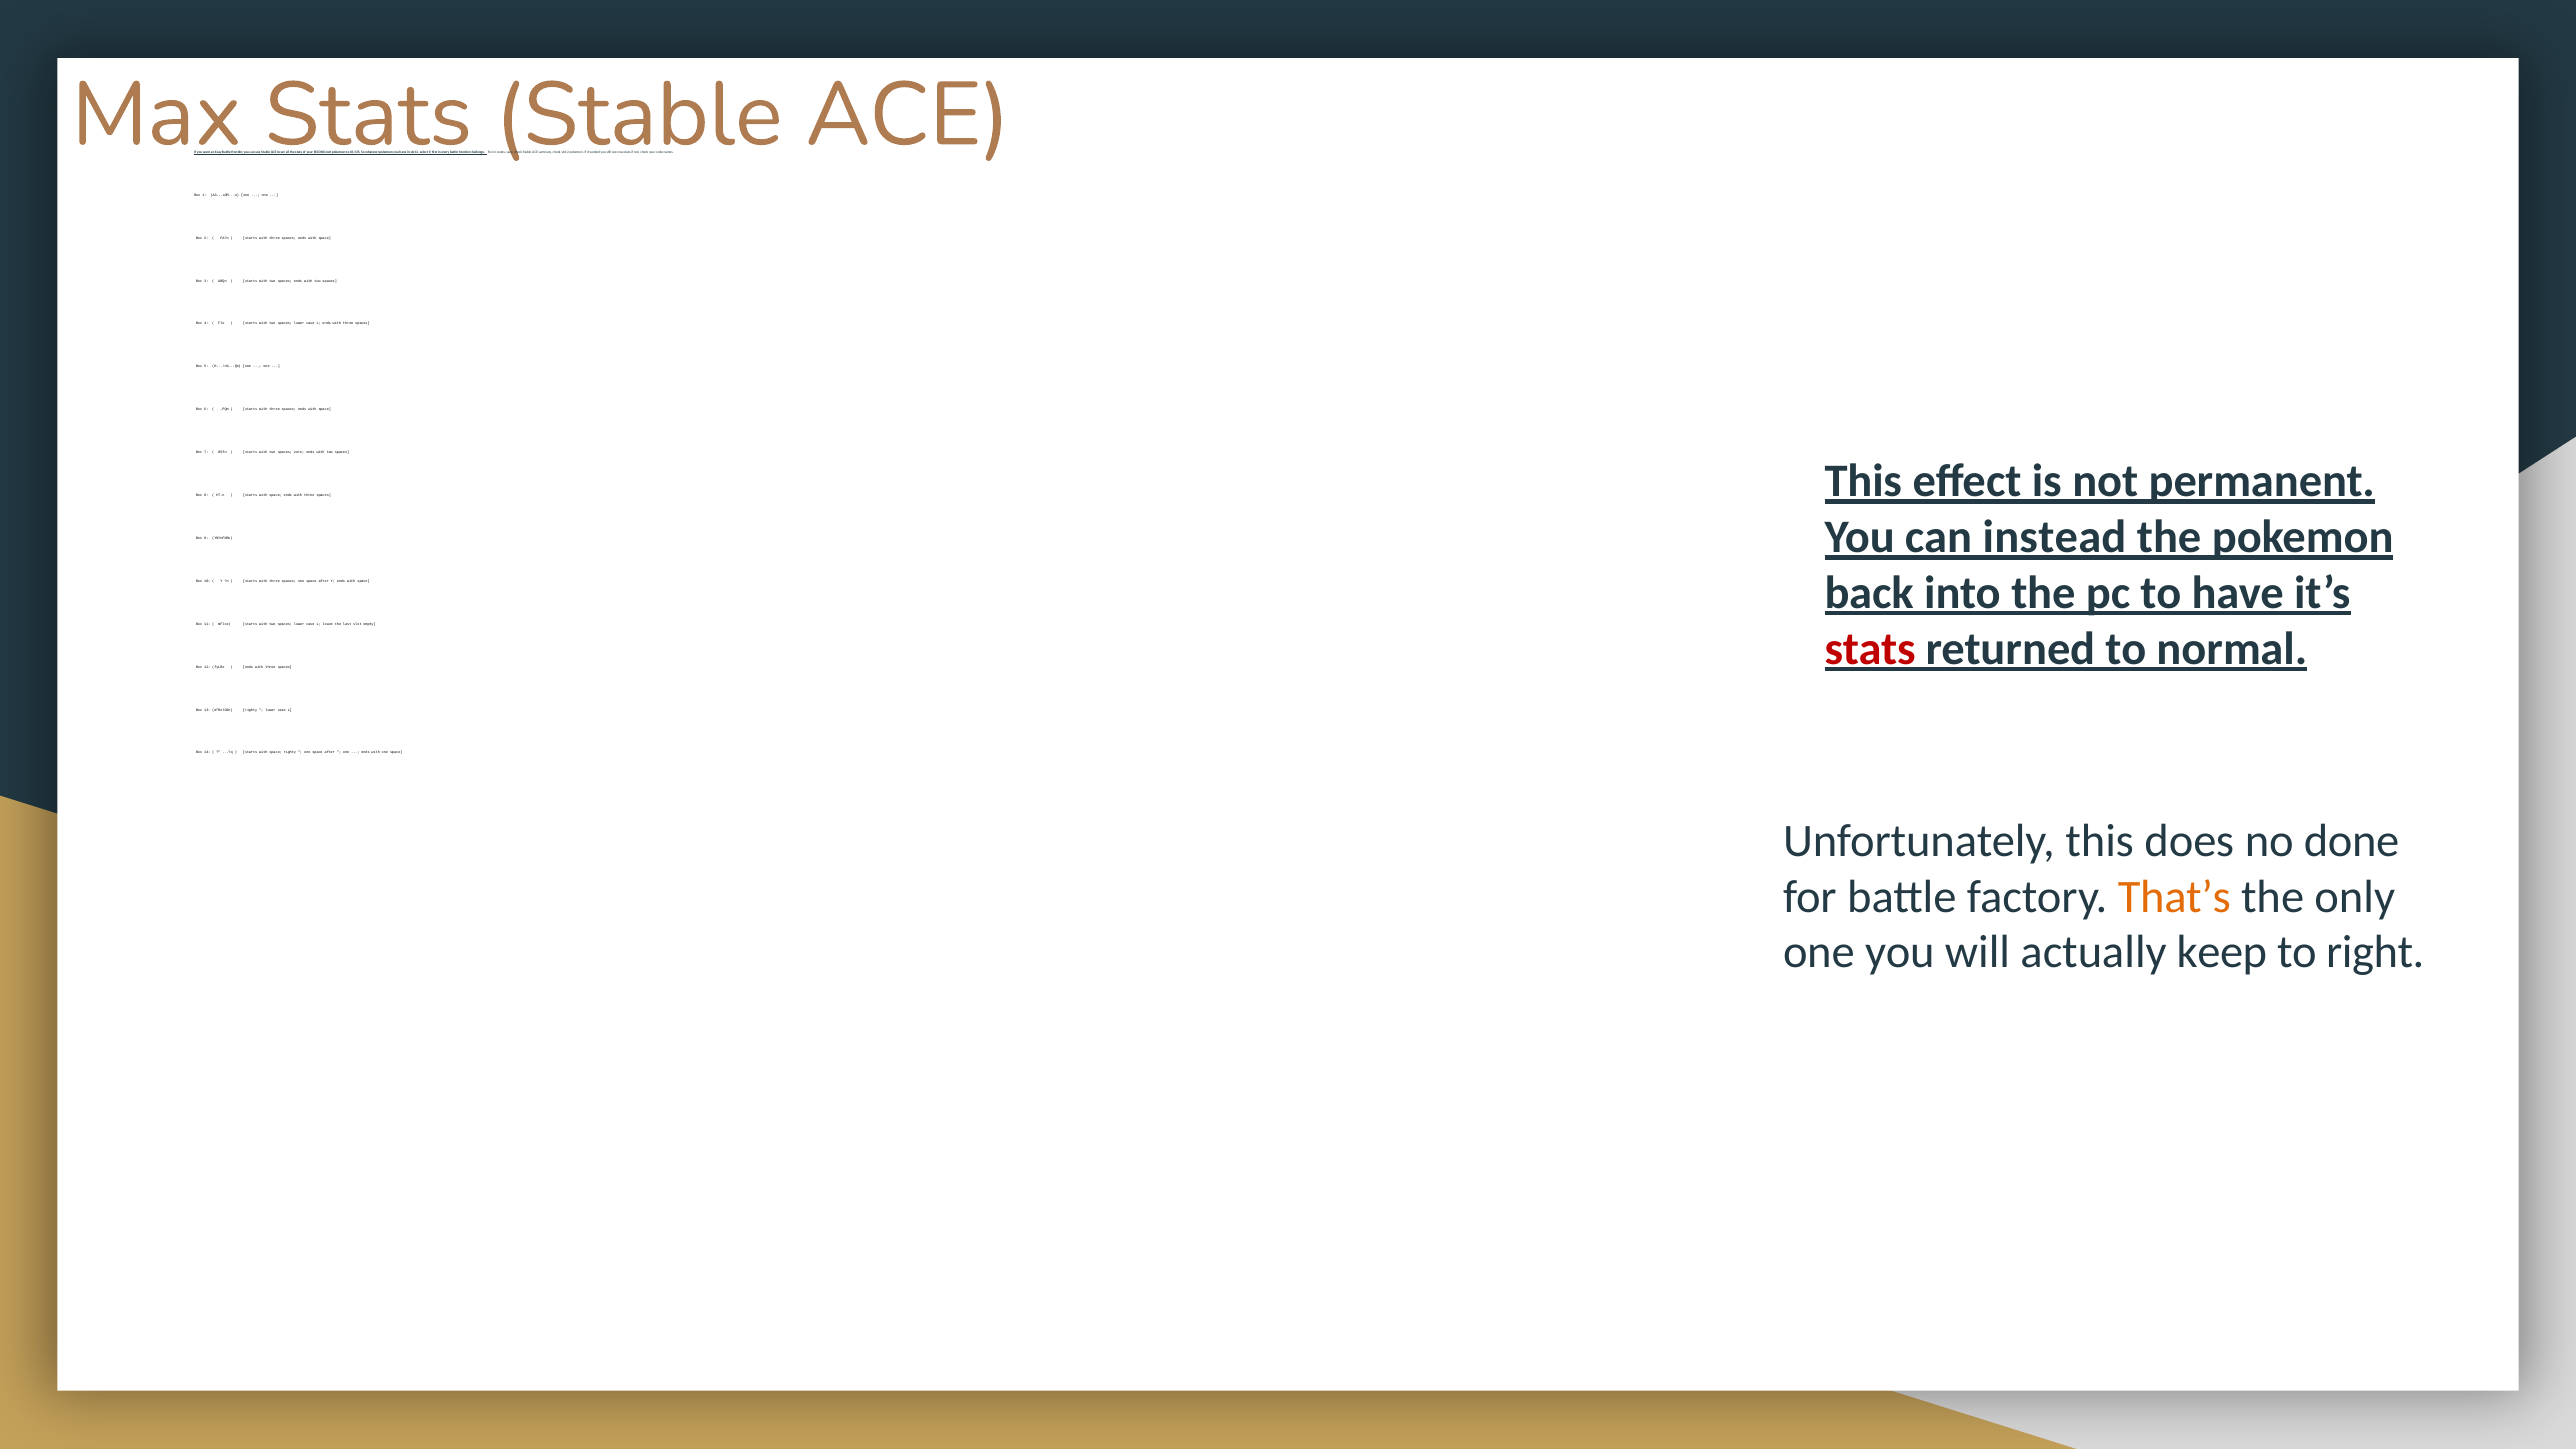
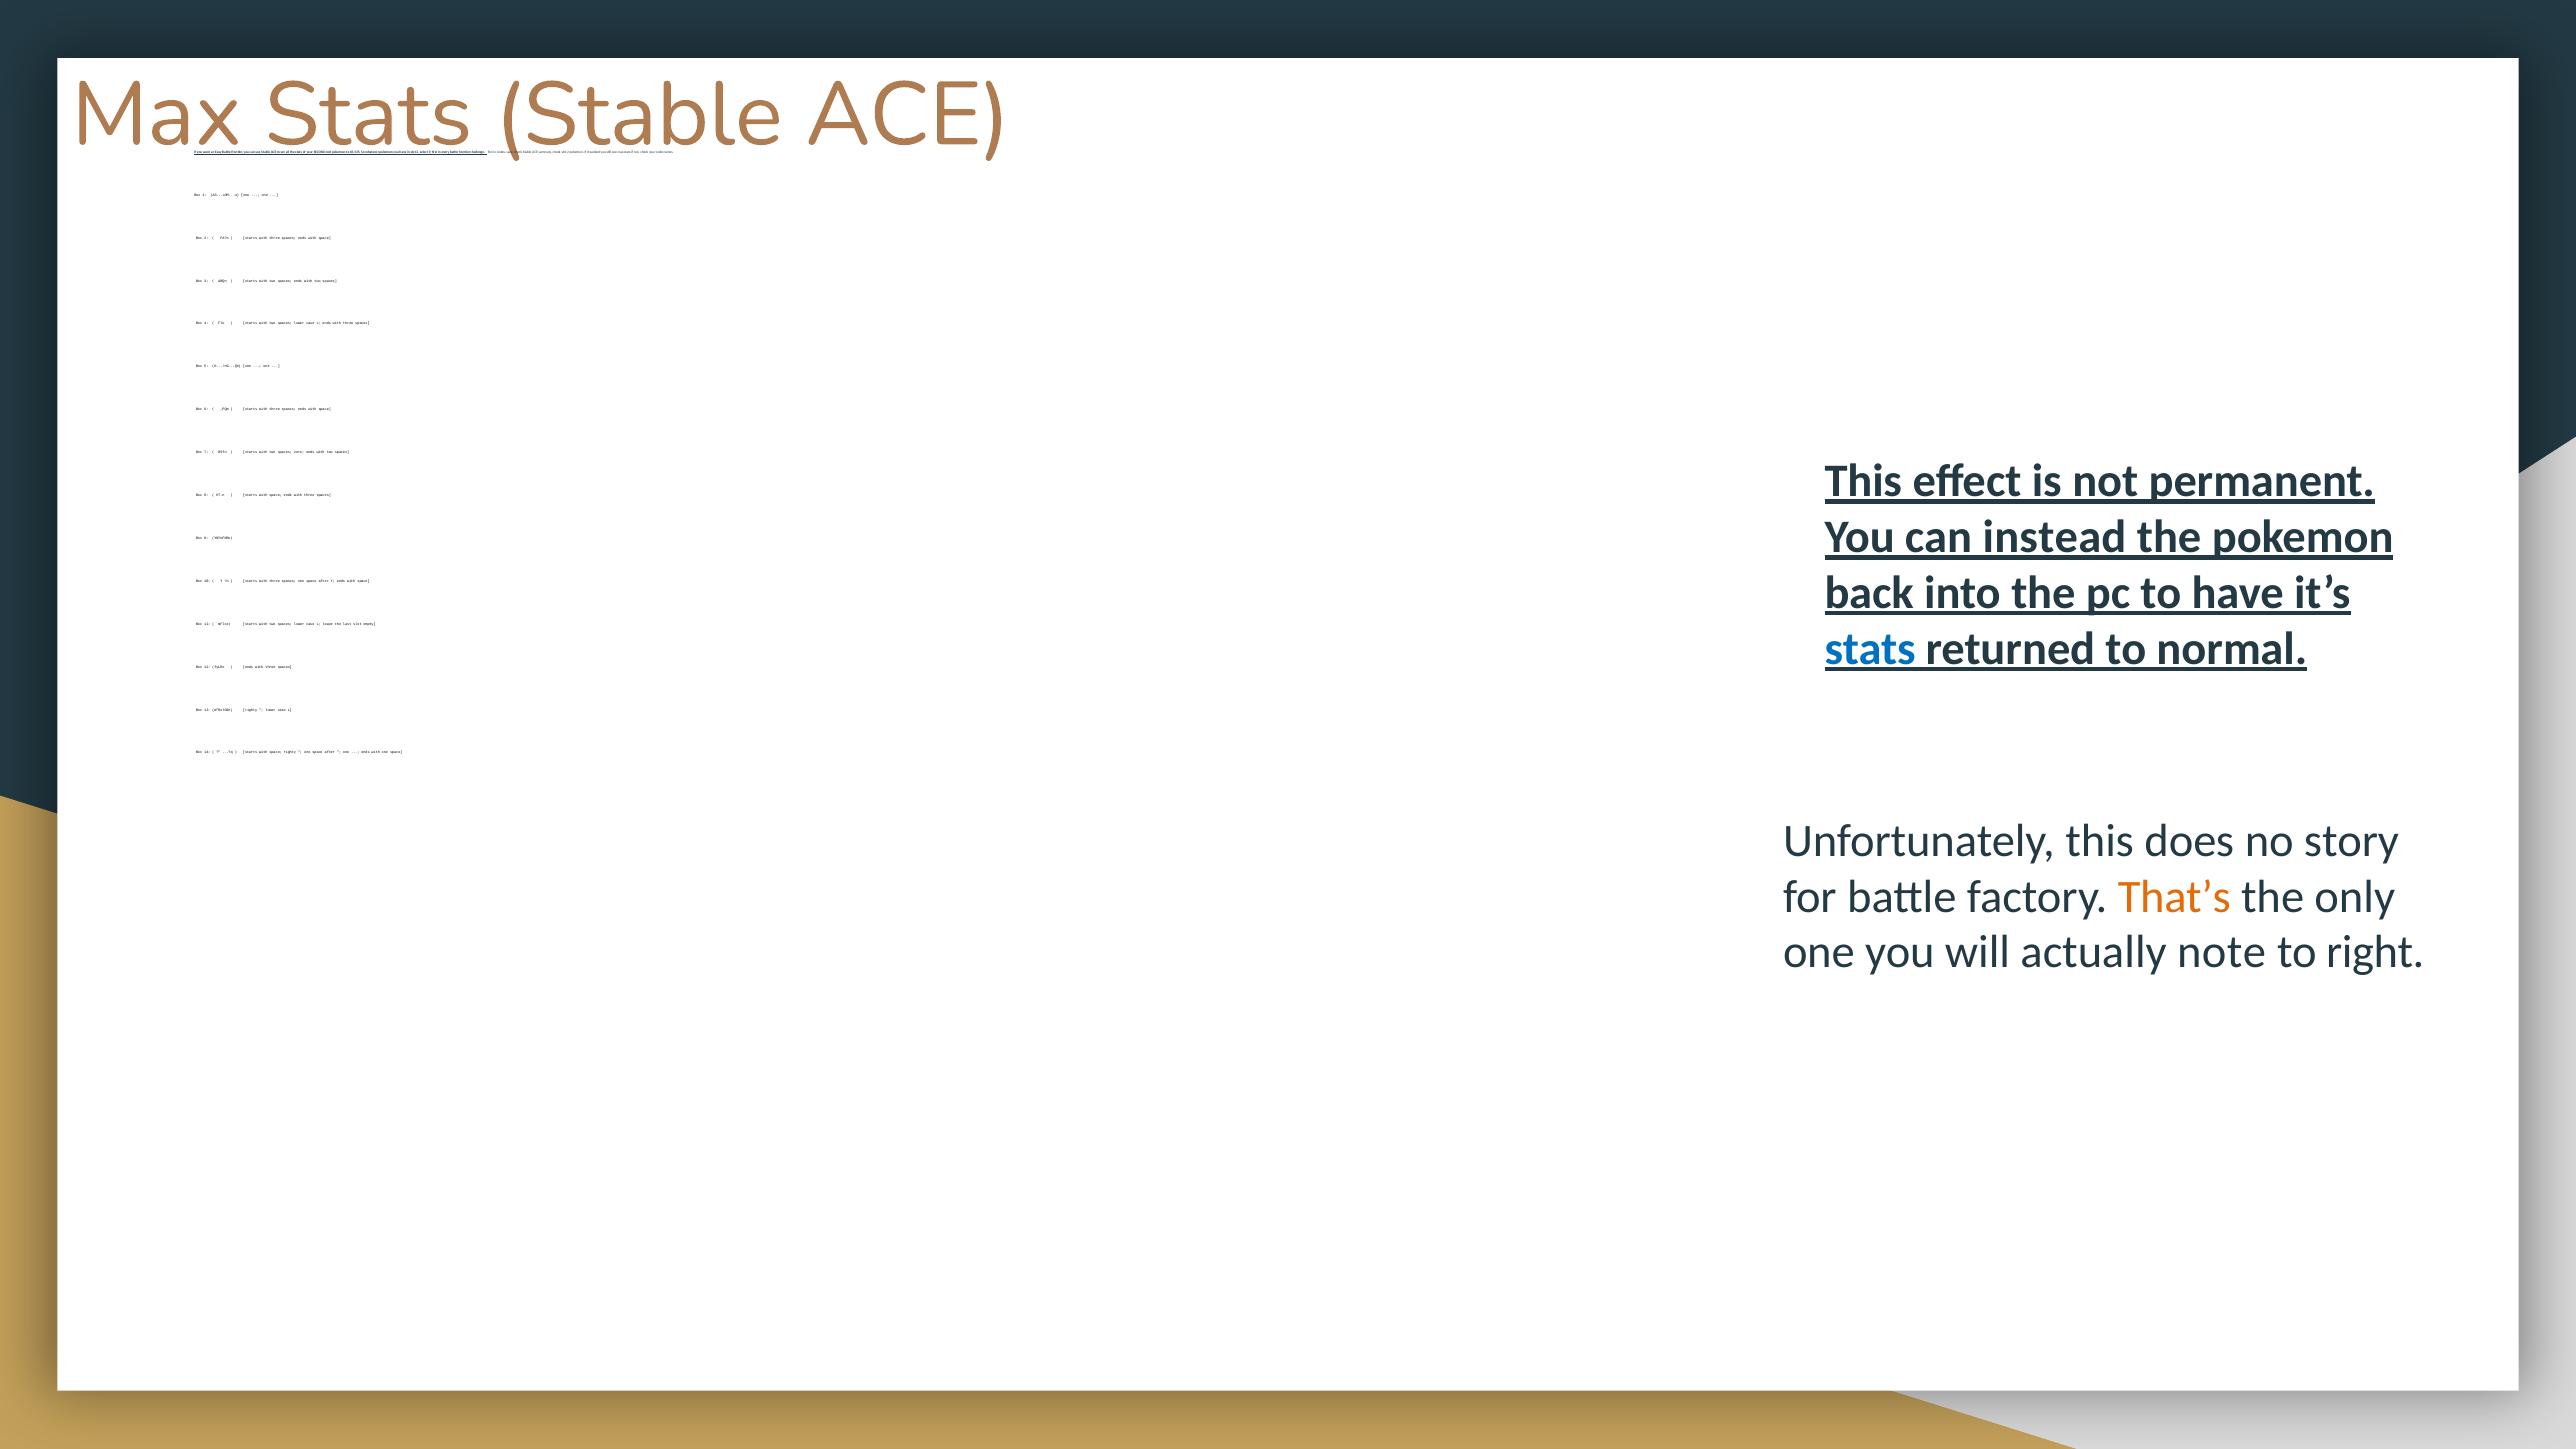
stats colour: red -> blue (1870, 649)
done: done -> story (2351, 841)
keep: keep -> note (2222, 953)
